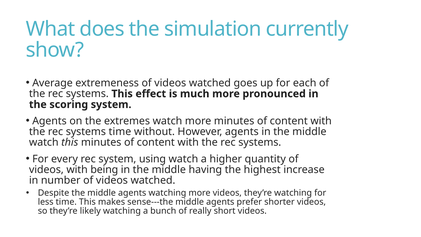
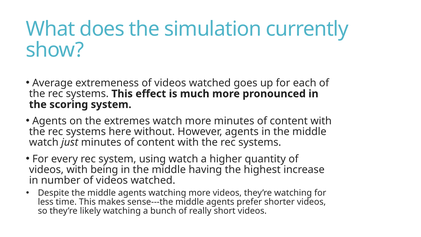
systems time: time -> here (120, 132)
watch this: this -> just (70, 142)
